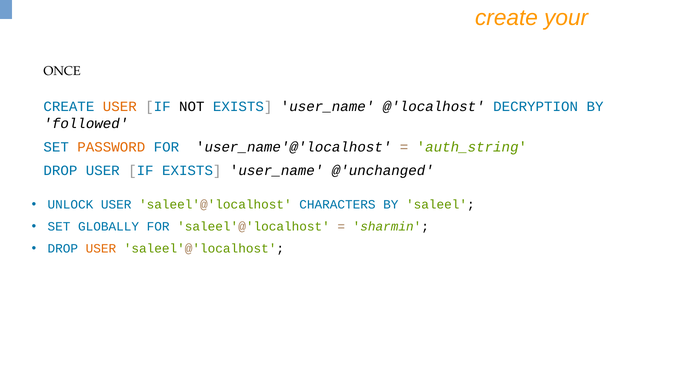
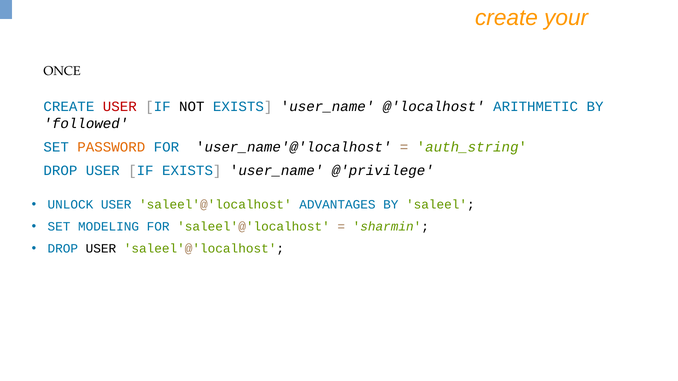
USER colour: orange -> red (120, 107)
DECRYPTION: DECRYPTION -> ARITHMETIC (536, 107)
@'unchanged: @'unchanged -> @'privilege (383, 171)
CHARACTERS: CHARACTERS -> ADVANTAGES (337, 205)
GLOBALLY: GLOBALLY -> MODELING (109, 227)
USER colour: orange -> black (101, 249)
